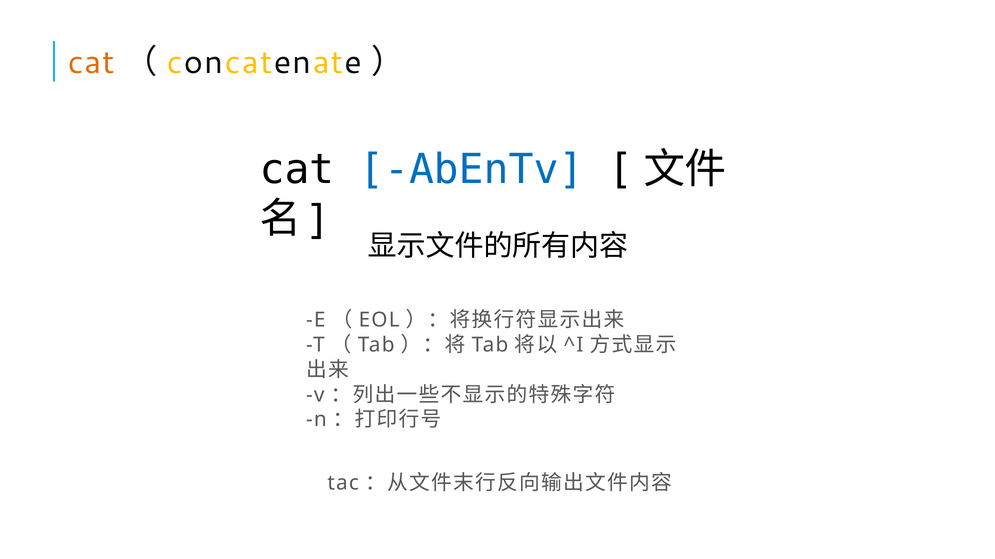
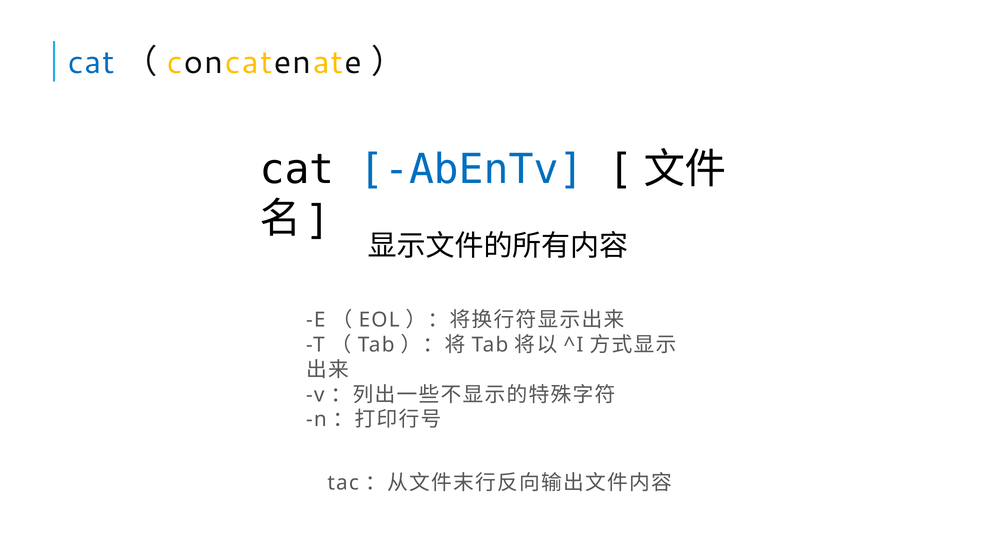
cat colour: orange -> blue (91, 63)
